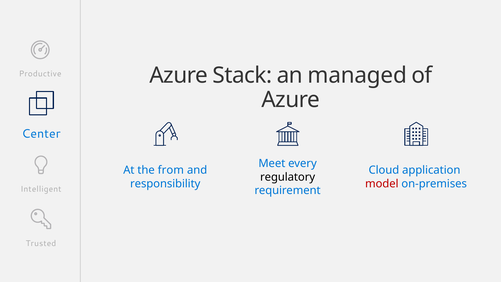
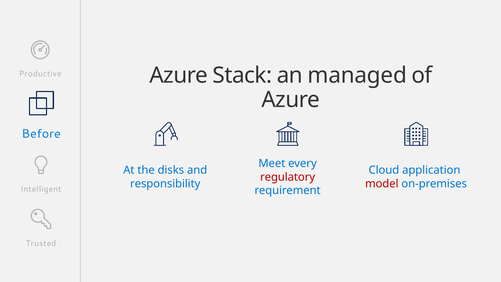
Center: Center -> Before (41, 134)
from: from -> disks (171, 170)
regulatory colour: black -> red (288, 177)
